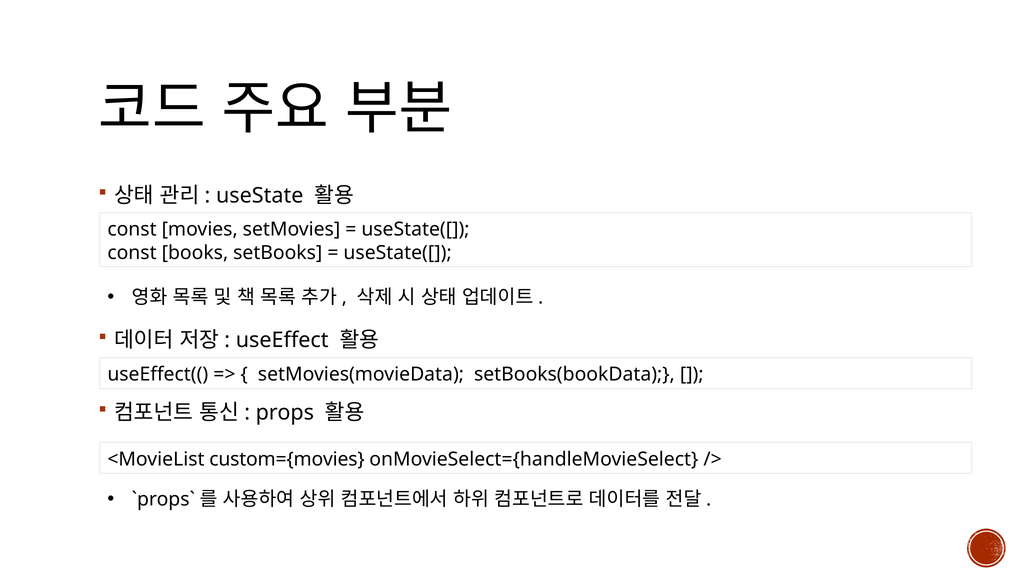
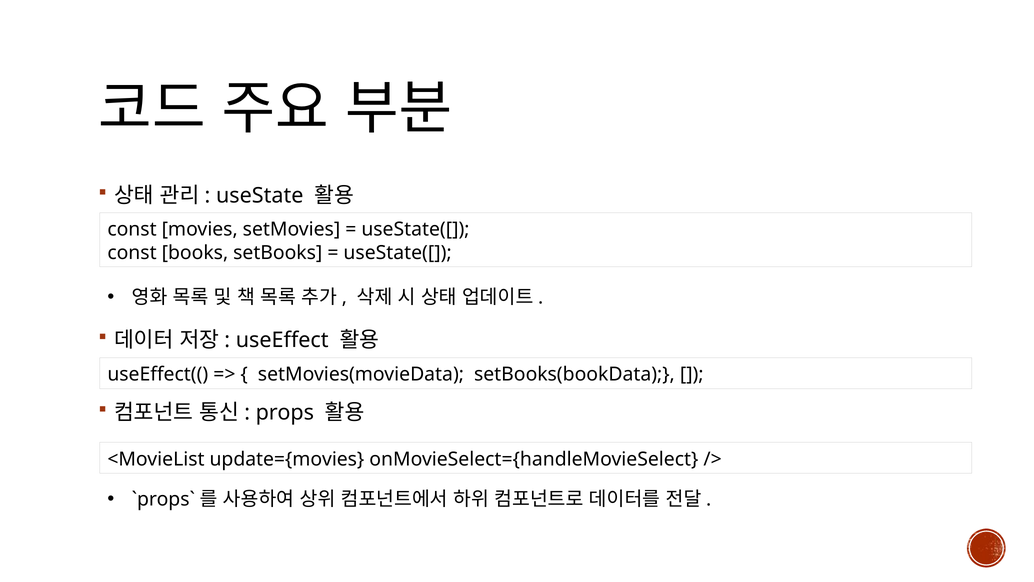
custom={movies: custom={movies -> update={movies (287, 459)
